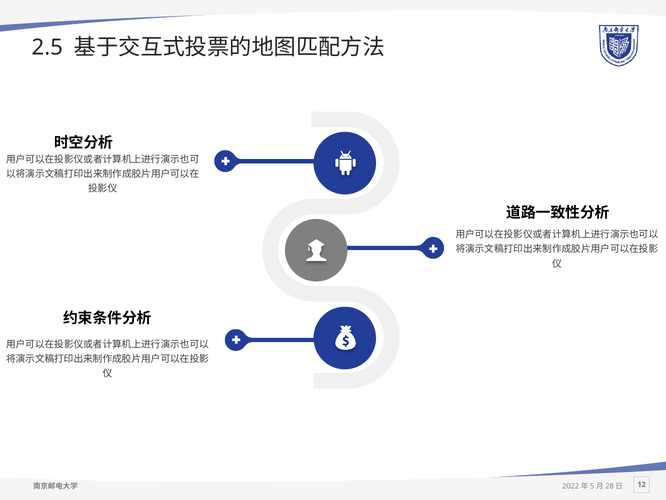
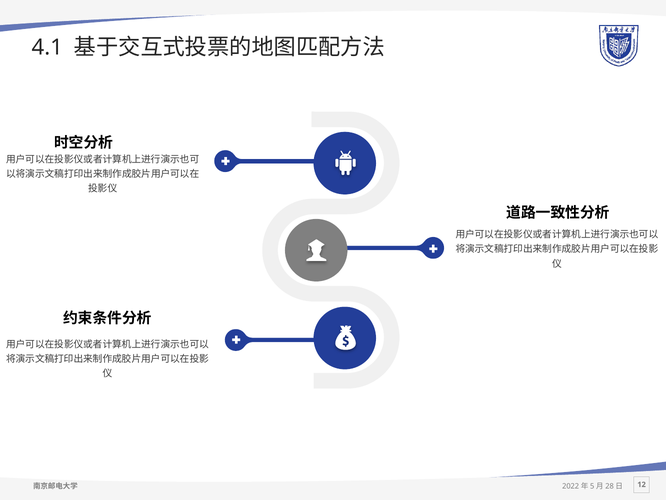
2.5: 2.5 -> 4.1 (47, 47)
